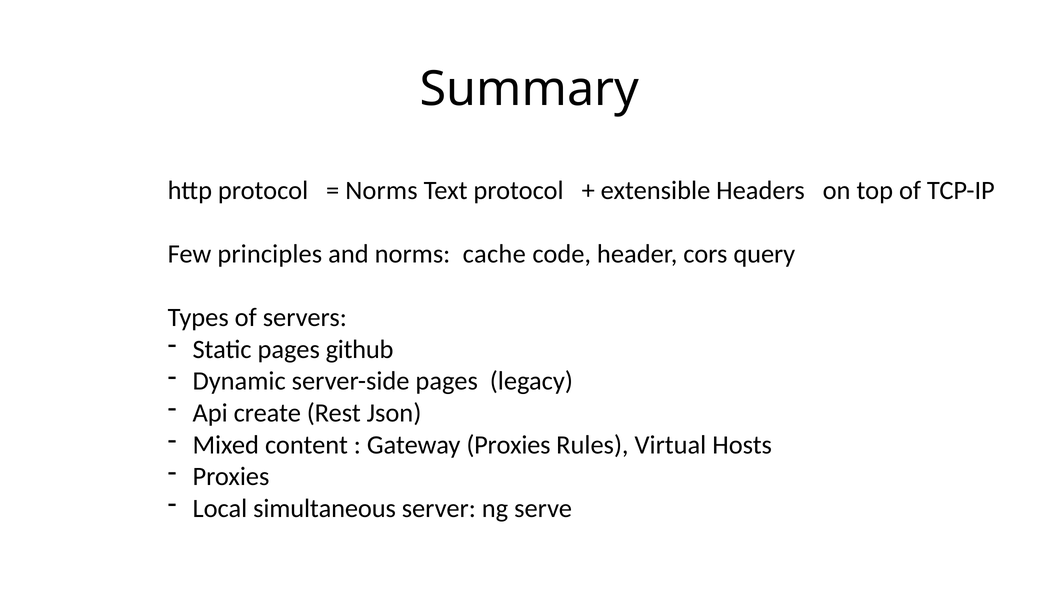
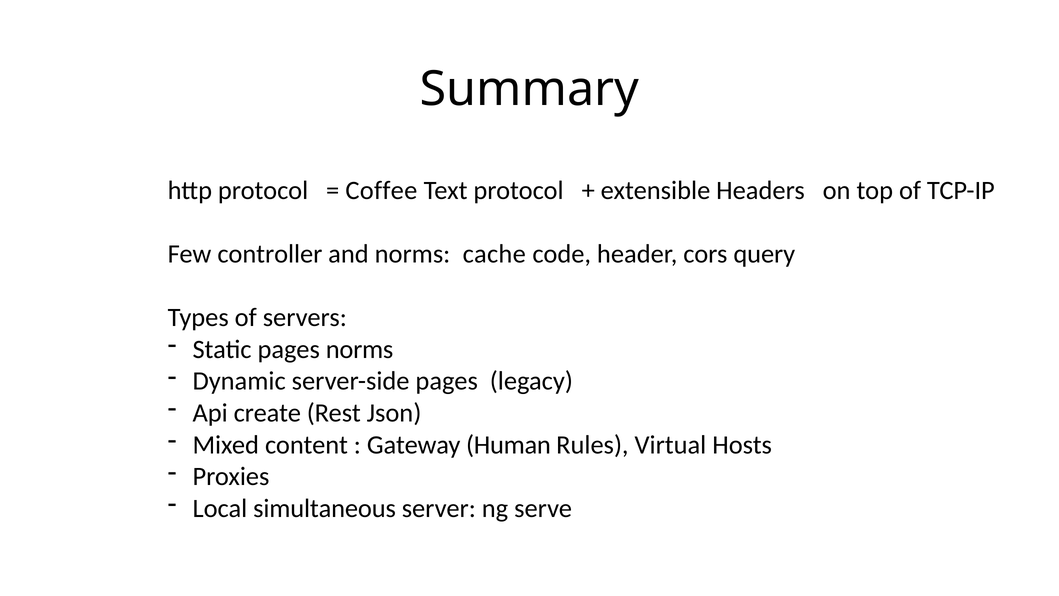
Norms: Norms -> Coffee (381, 190)
principles: principles -> controller (270, 254)
pages github: github -> norms (360, 349)
Gateway Proxies: Proxies -> Human (508, 445)
